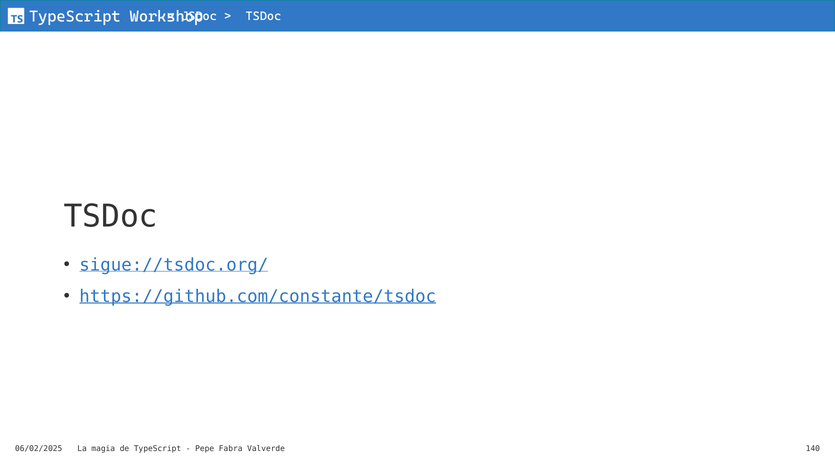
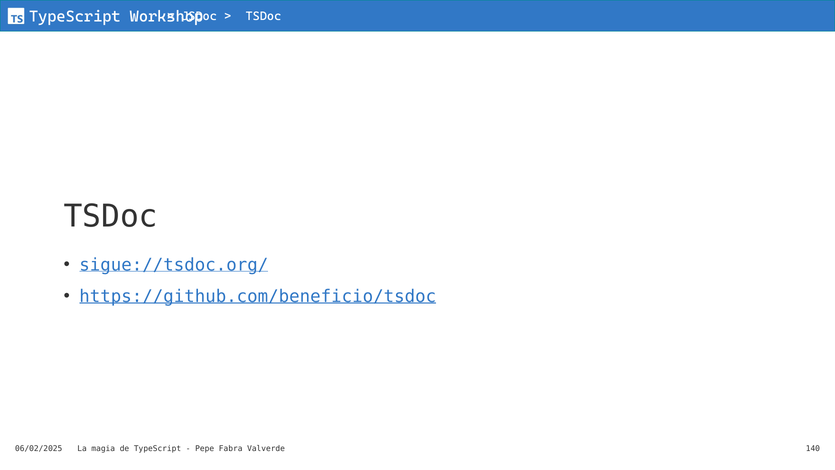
https://github.com/constante/tsdoc: https://github.com/constante/tsdoc -> https://github.com/beneficio/tsdoc (258, 296)
